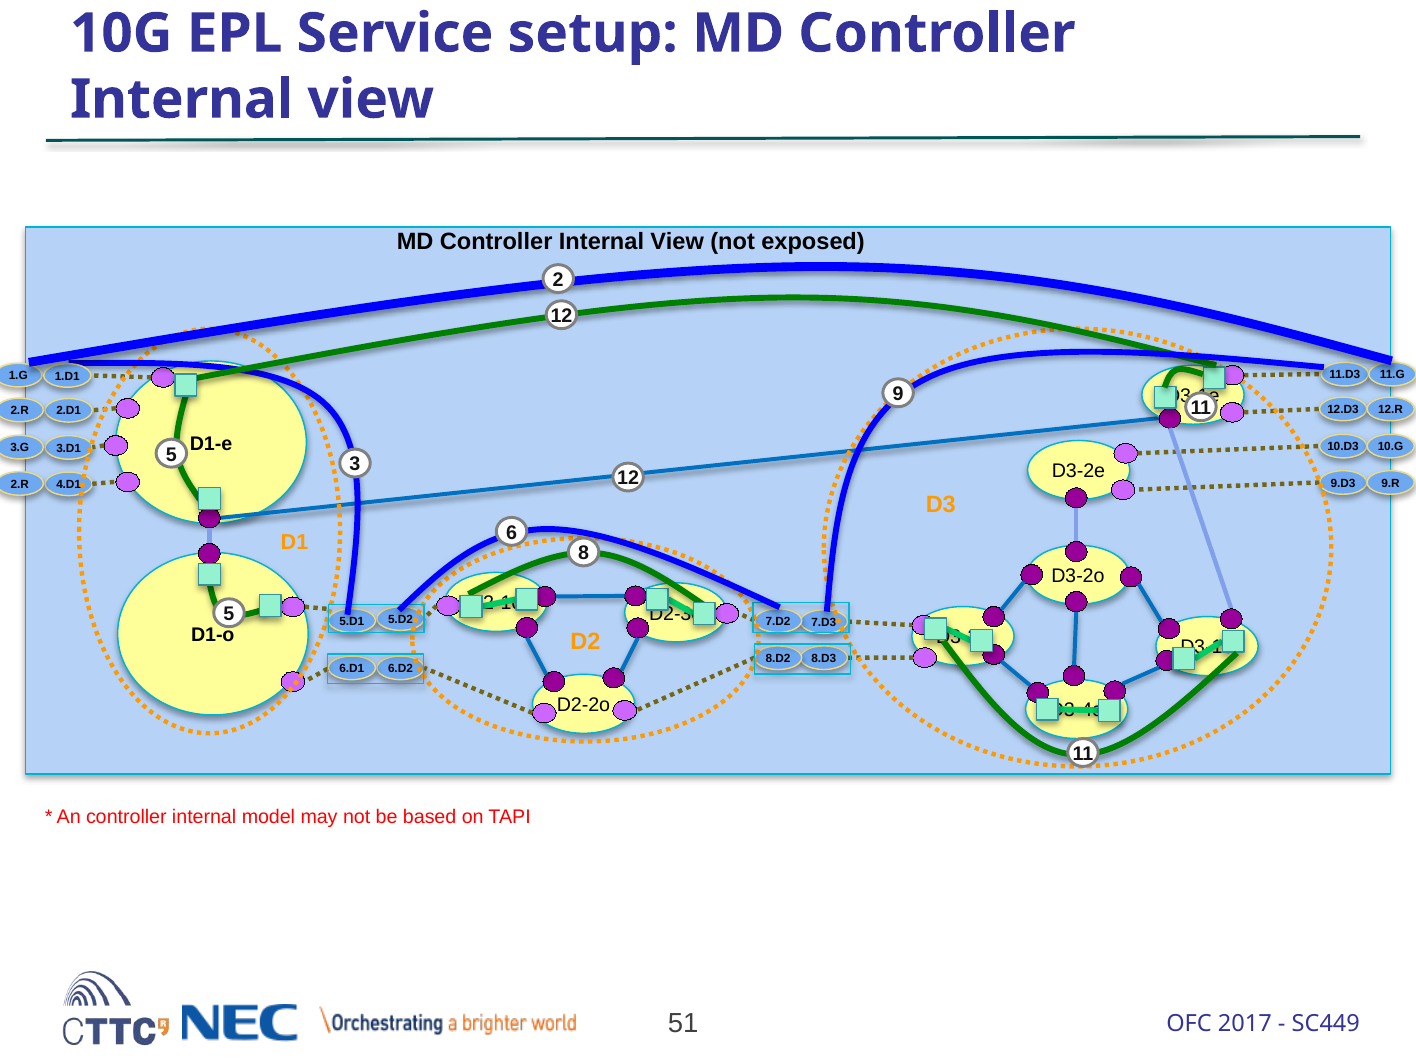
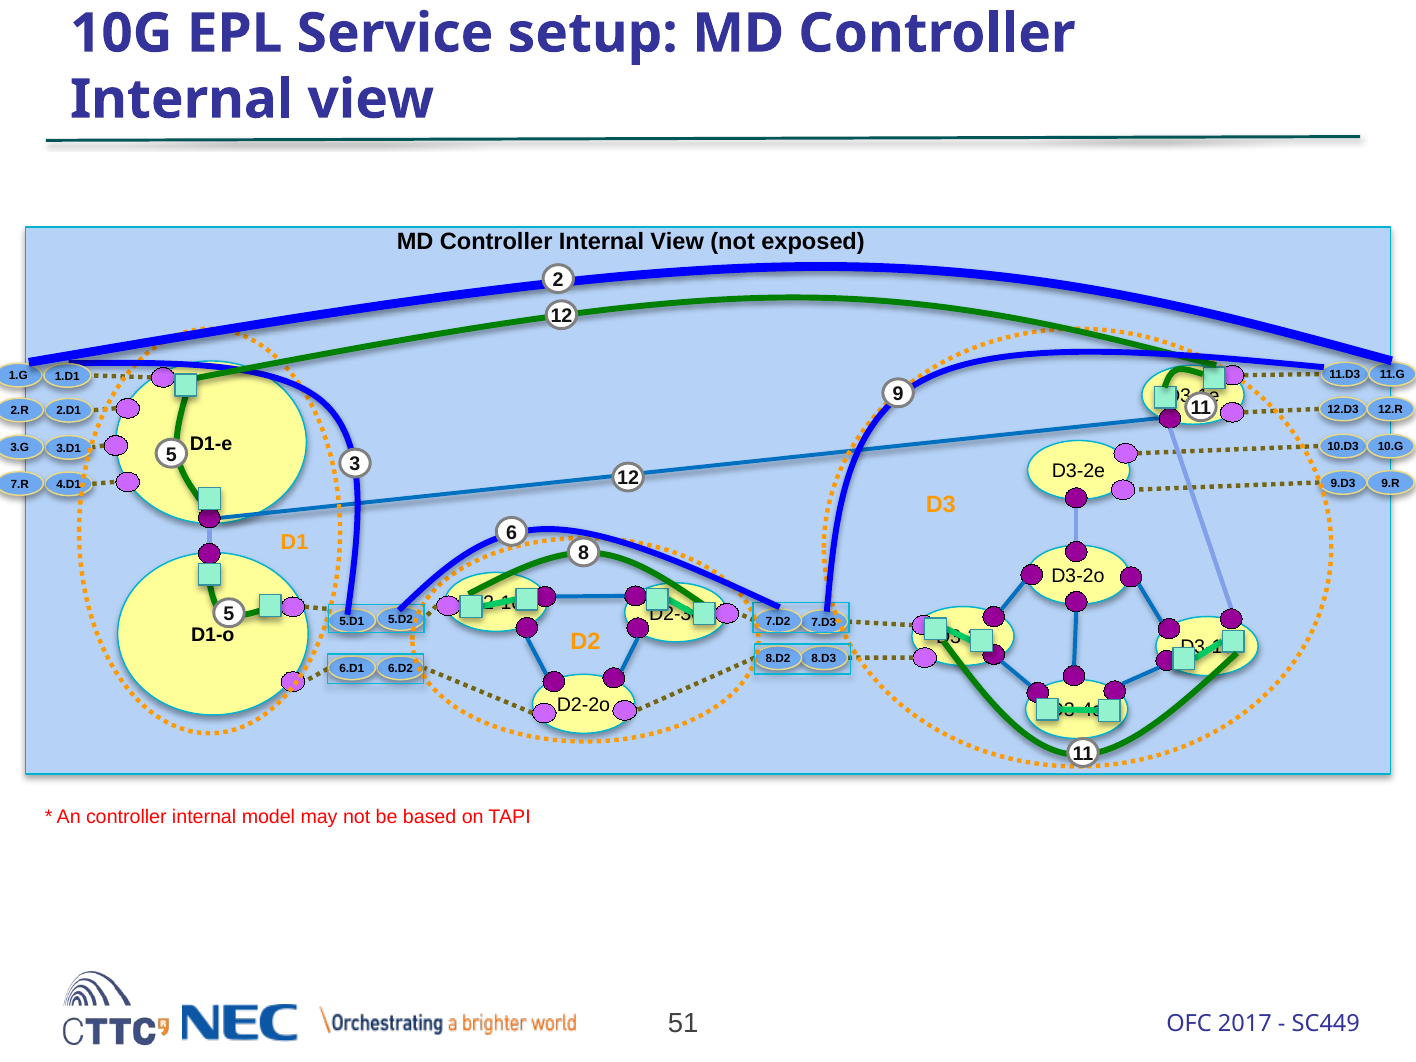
2.R: 2.R -> 7.R (20, 484)
